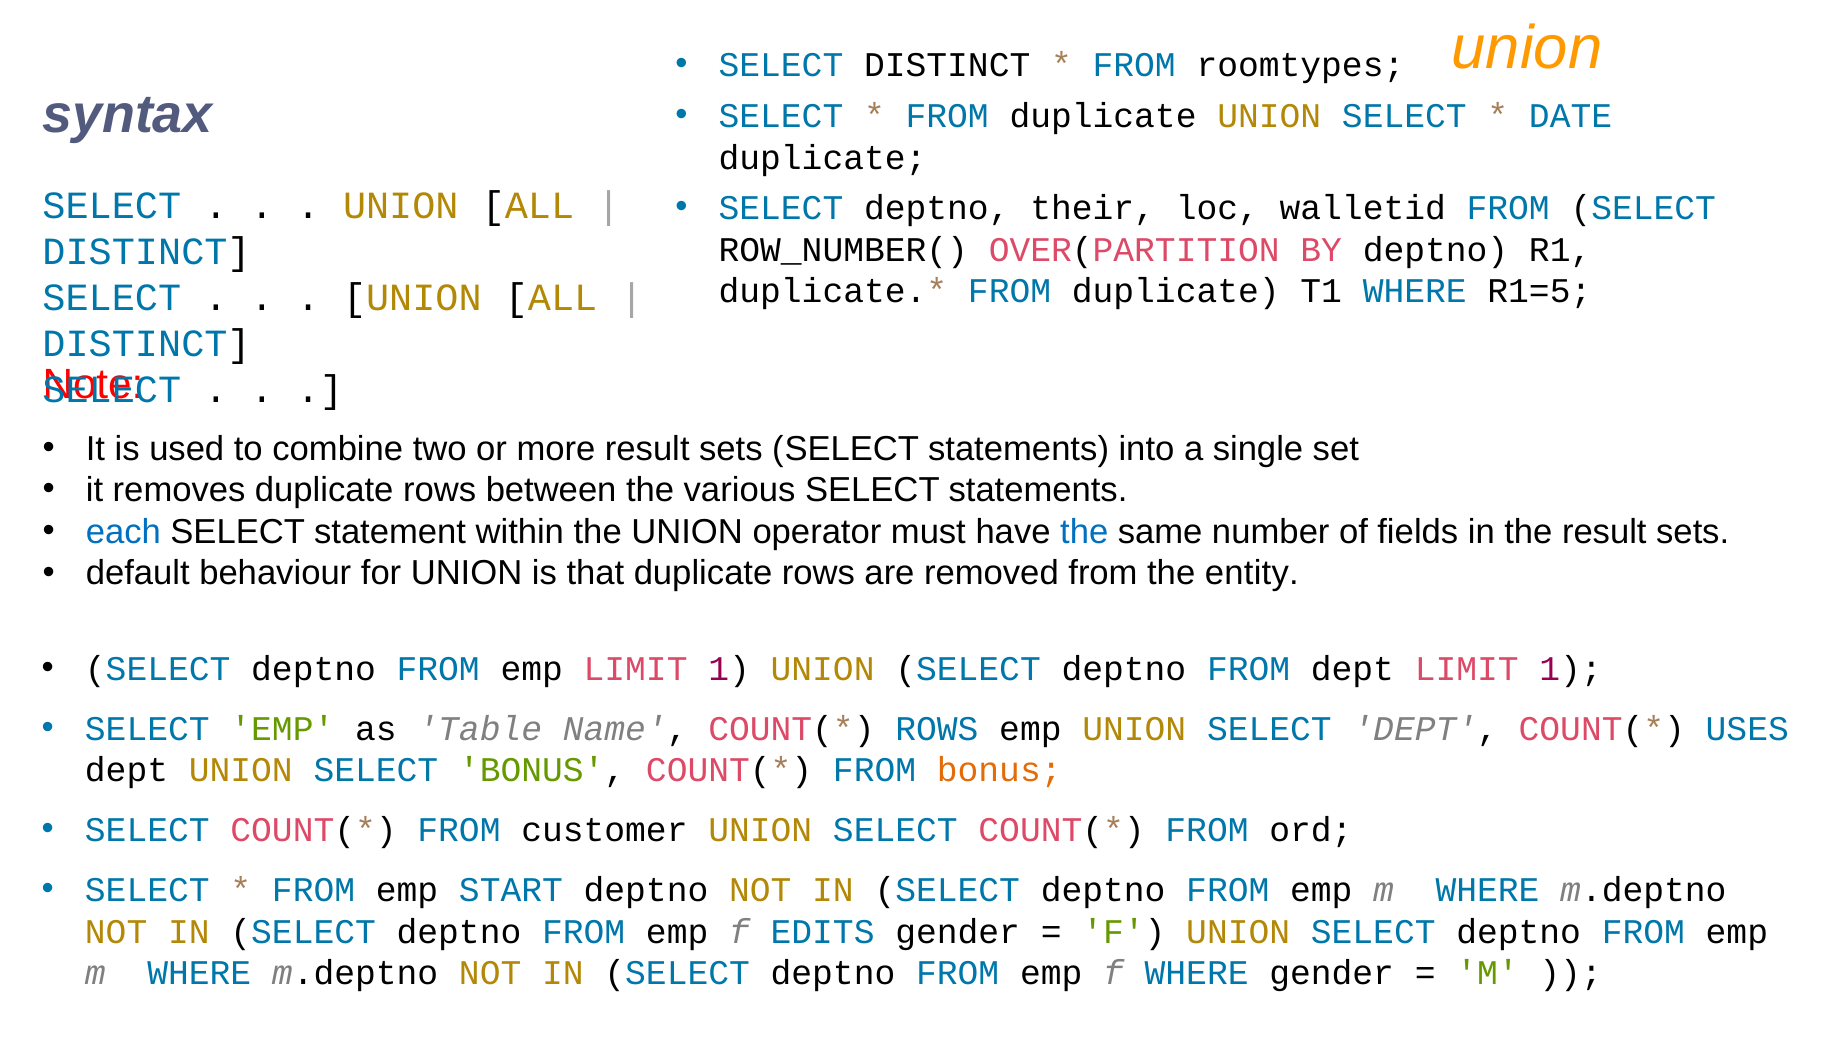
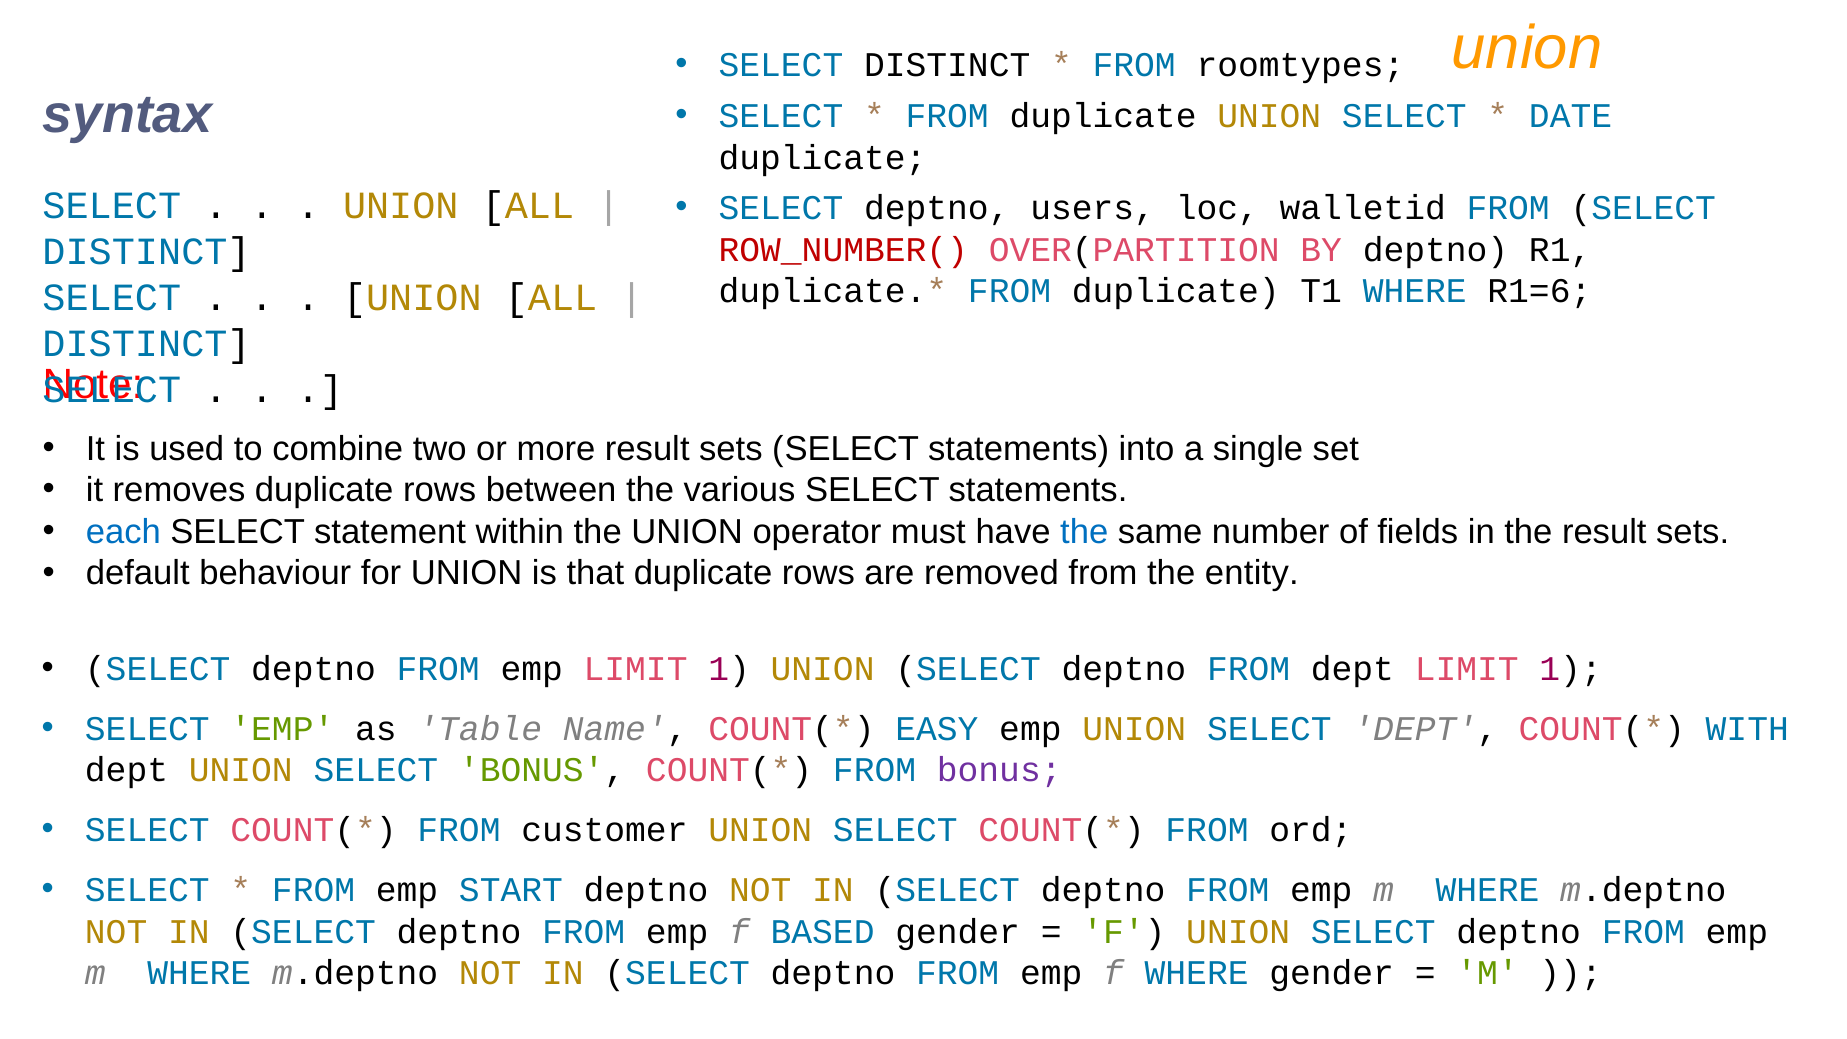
their: their -> users (1093, 208)
ROW_NUMBER( colour: black -> red (843, 250)
R1=5: R1=5 -> R1=6 (1539, 292)
ROWS: ROWS -> EASY (937, 729)
USES: USES -> WITH (1747, 729)
bonus colour: orange -> purple (999, 770)
EDITS: EDITS -> BASED (823, 932)
